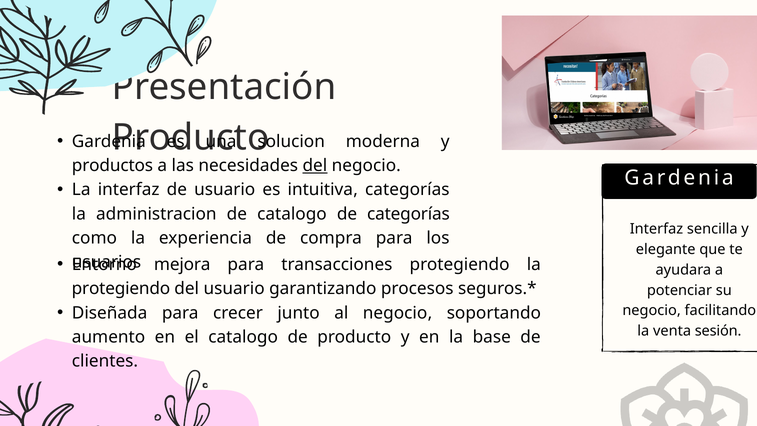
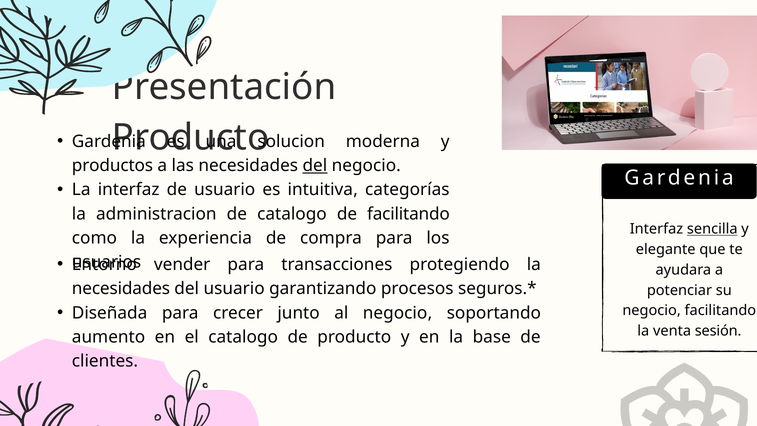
de categorías: categorías -> facilitando (408, 214)
sencilla underline: none -> present (712, 229)
mejora: mejora -> vender (182, 265)
protegiendo: protegiendo -> necesidades (121, 289)
